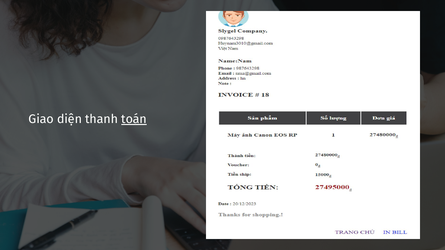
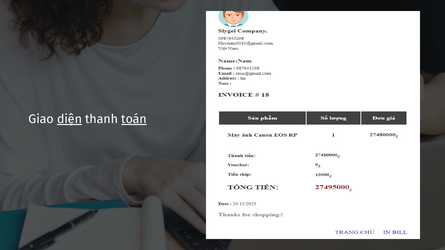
diện underline: none -> present (70, 119)
